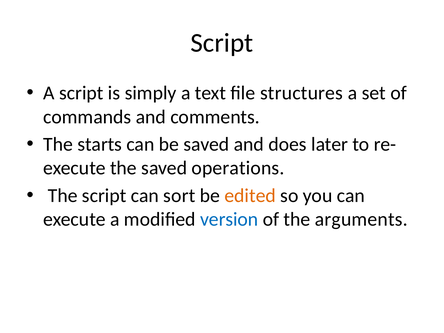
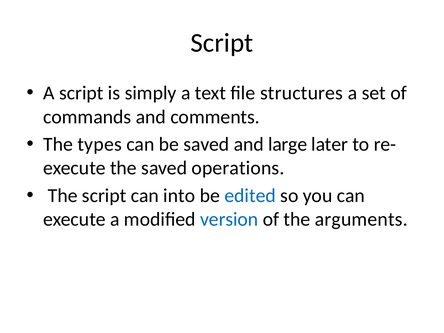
starts: starts -> types (100, 144)
does: does -> large (288, 144)
sort: sort -> into (179, 196)
edited colour: orange -> blue (250, 196)
